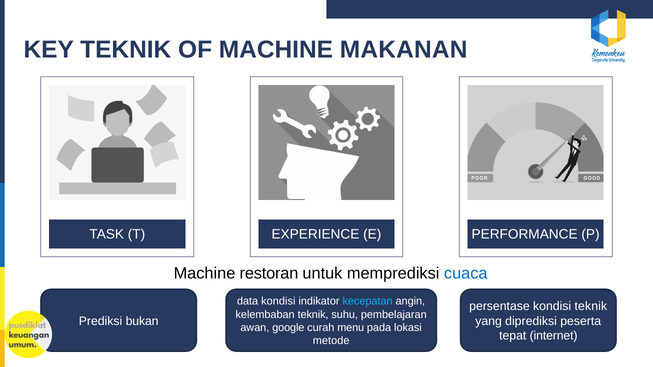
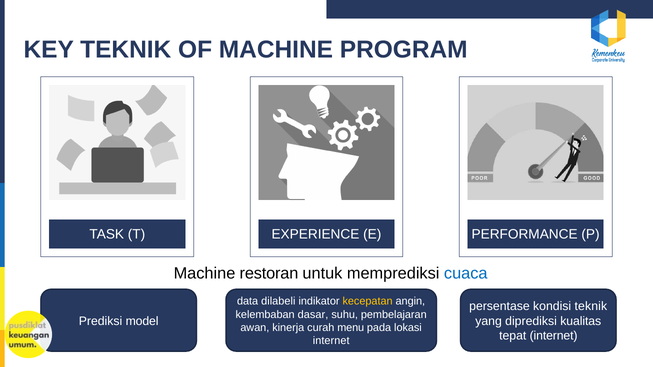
MAKANAN: MAKANAN -> PROGRAM (404, 50)
data kondisi: kondisi -> dilabeli (278, 302)
kecepatan colour: light blue -> yellow (368, 302)
kelembaban teknik: teknik -> dasar (313, 315)
bukan: bukan -> model (142, 321)
peserta: peserta -> kualitas (581, 321)
google: google -> kinerja (288, 328)
metode: metode -> internet (331, 341)
